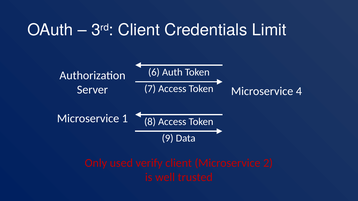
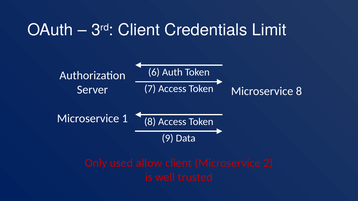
Microservice 4: 4 -> 8 (299, 91)
verify: verify -> allow (149, 163)
